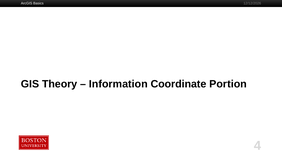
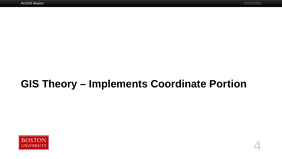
Information: Information -> Implements (118, 84)
